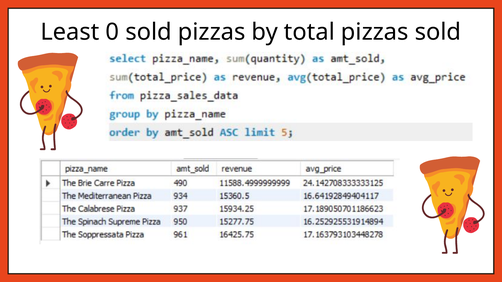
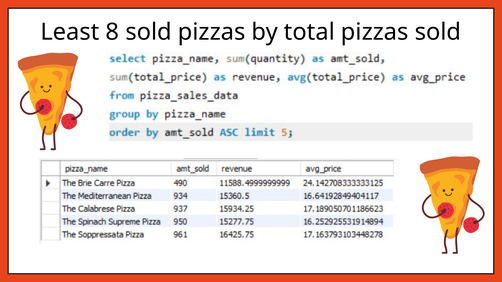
0: 0 -> 8 (112, 32)
